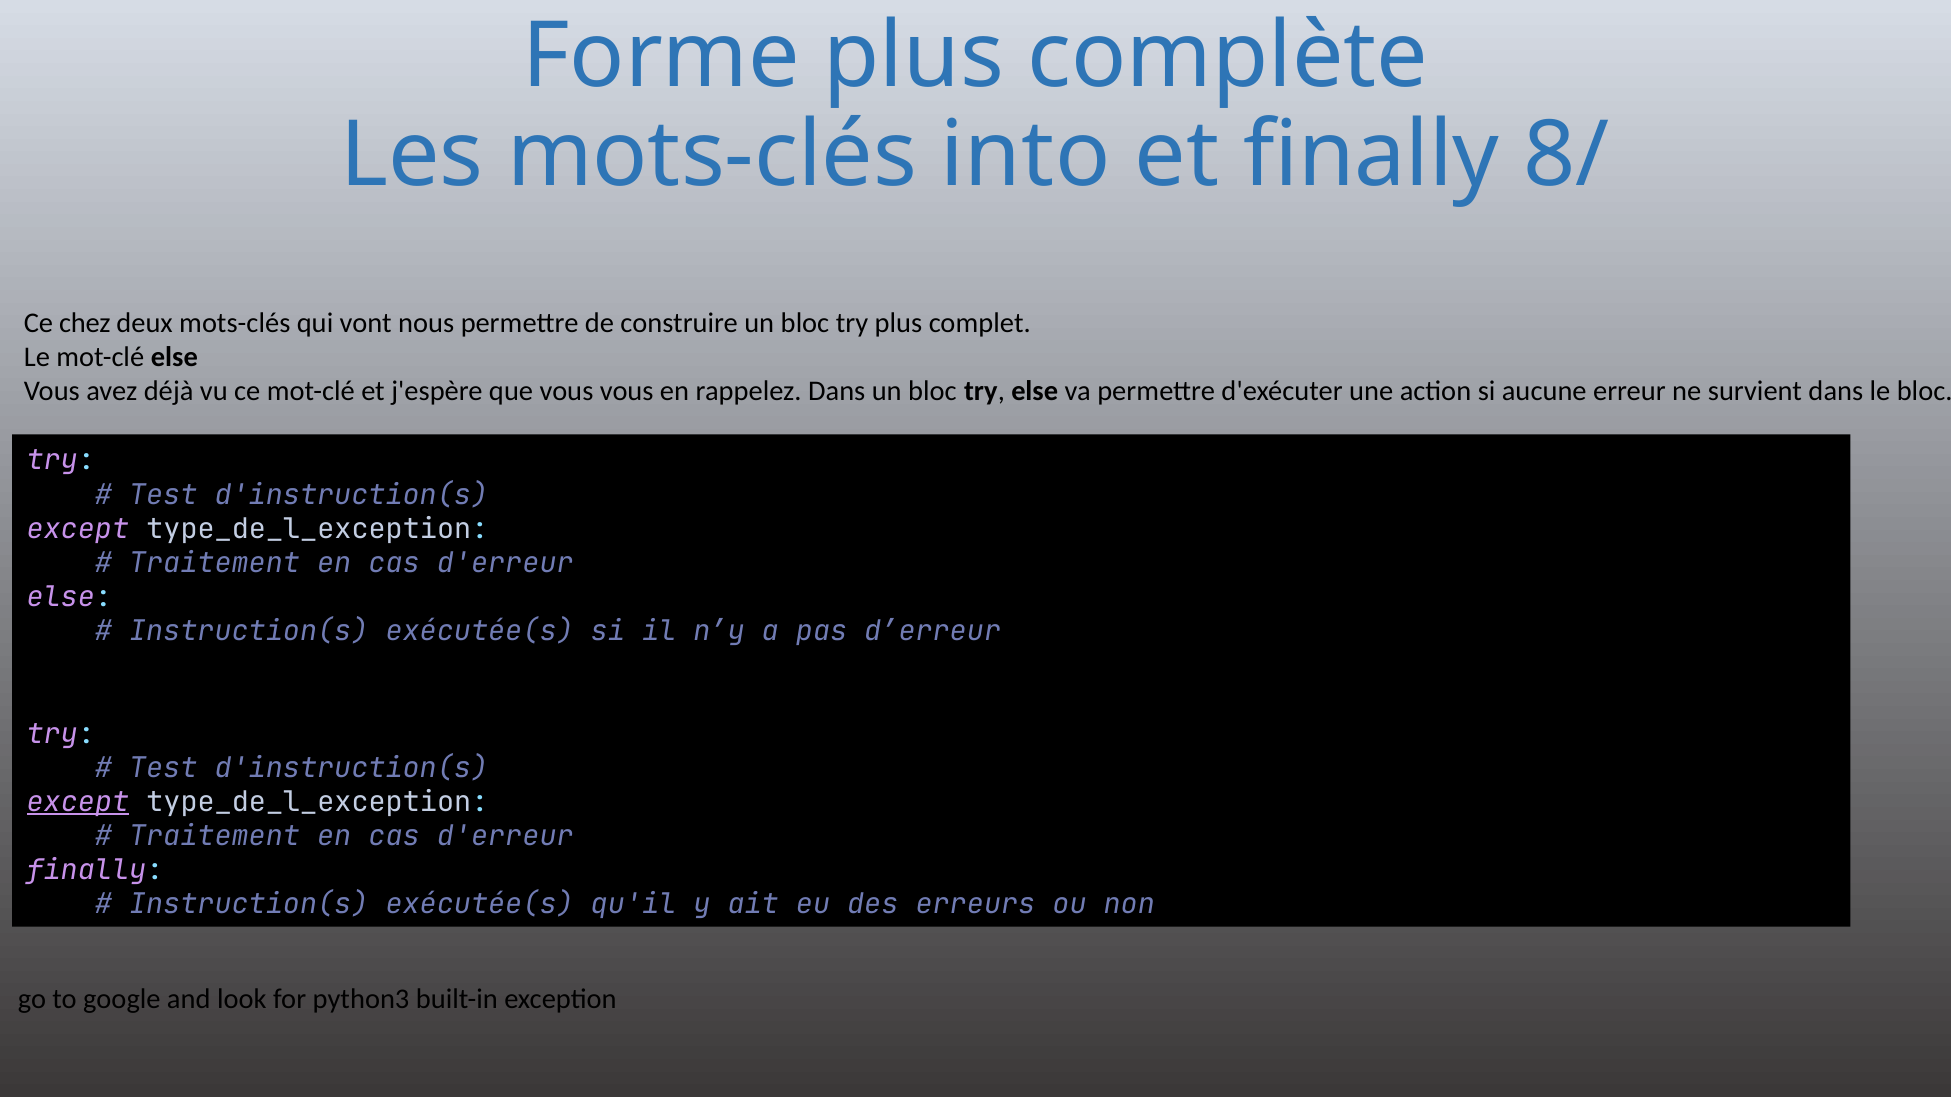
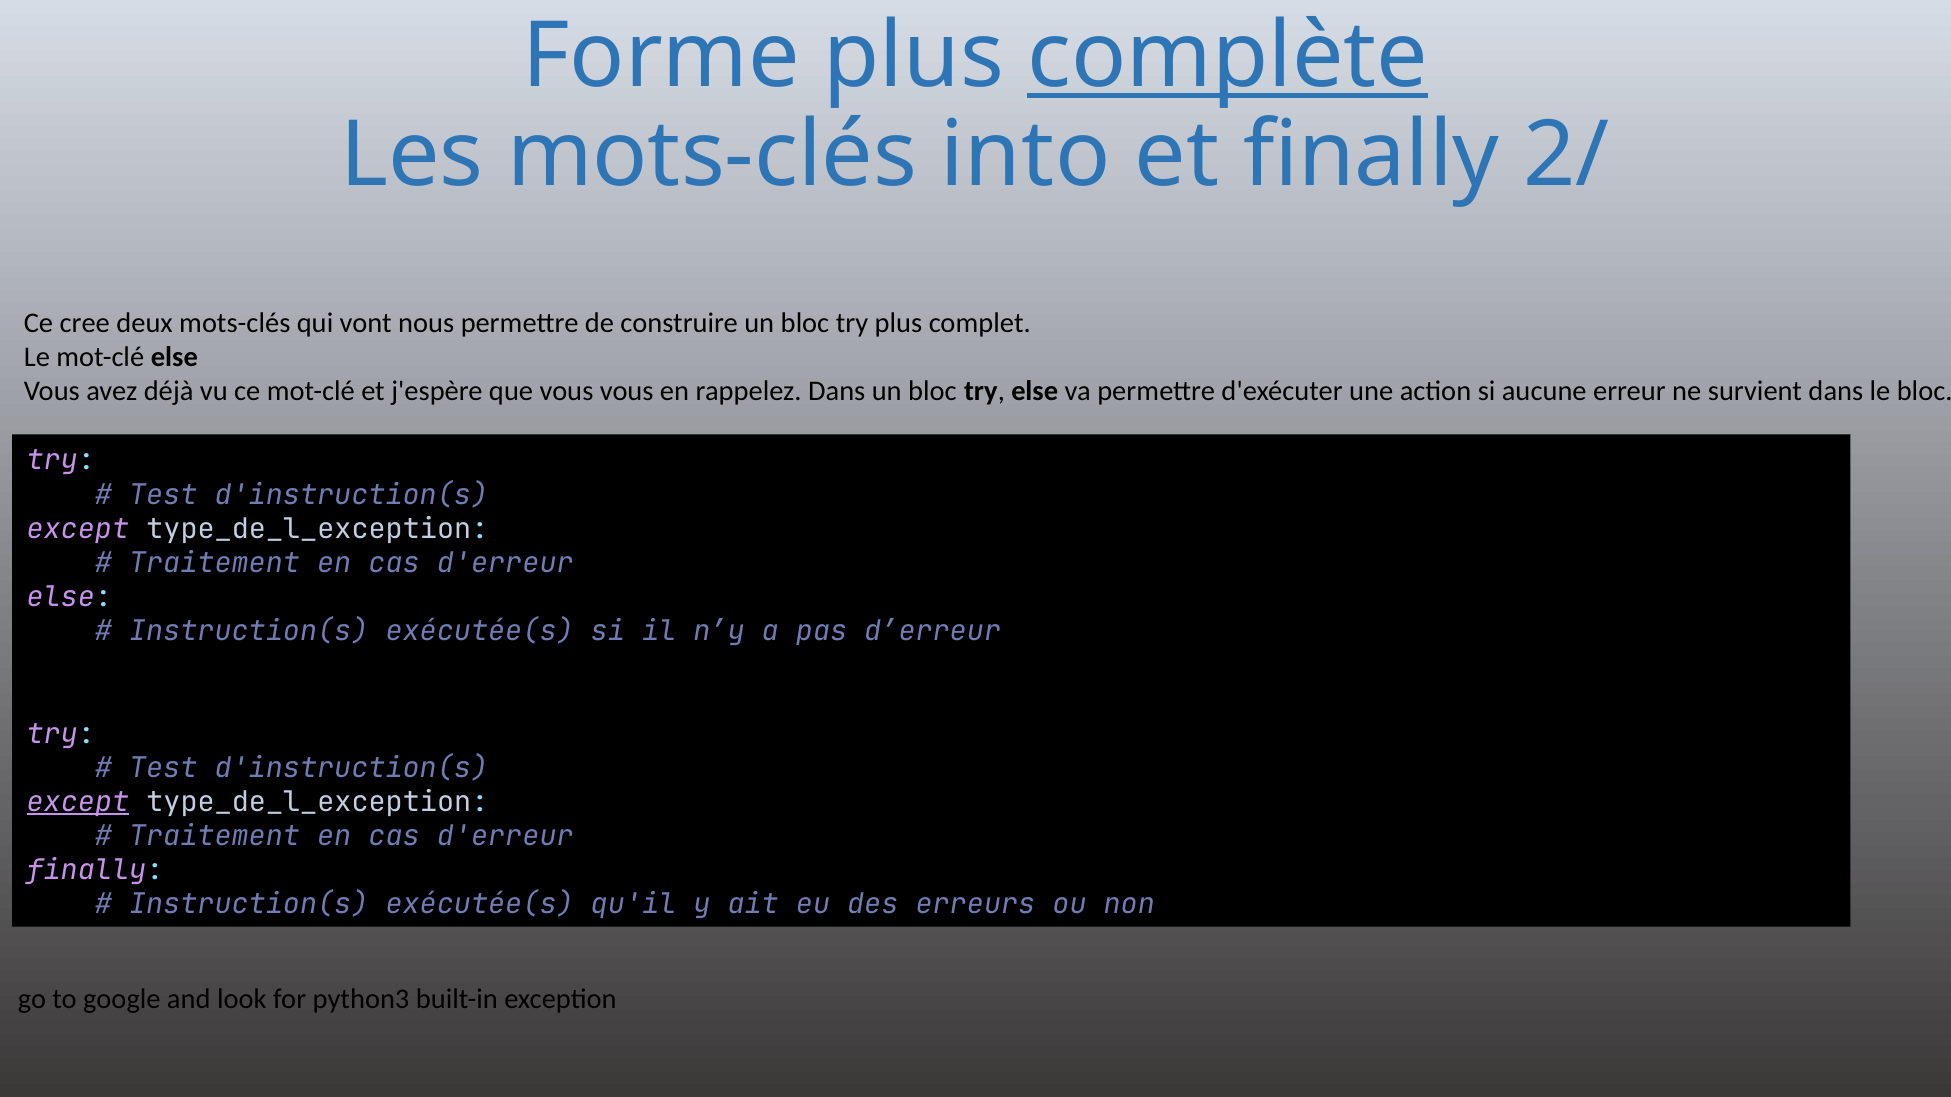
complète underline: none -> present (1228, 56)
8/: 8/ -> 2/ (1566, 155)
chez: chez -> cree (85, 323)
